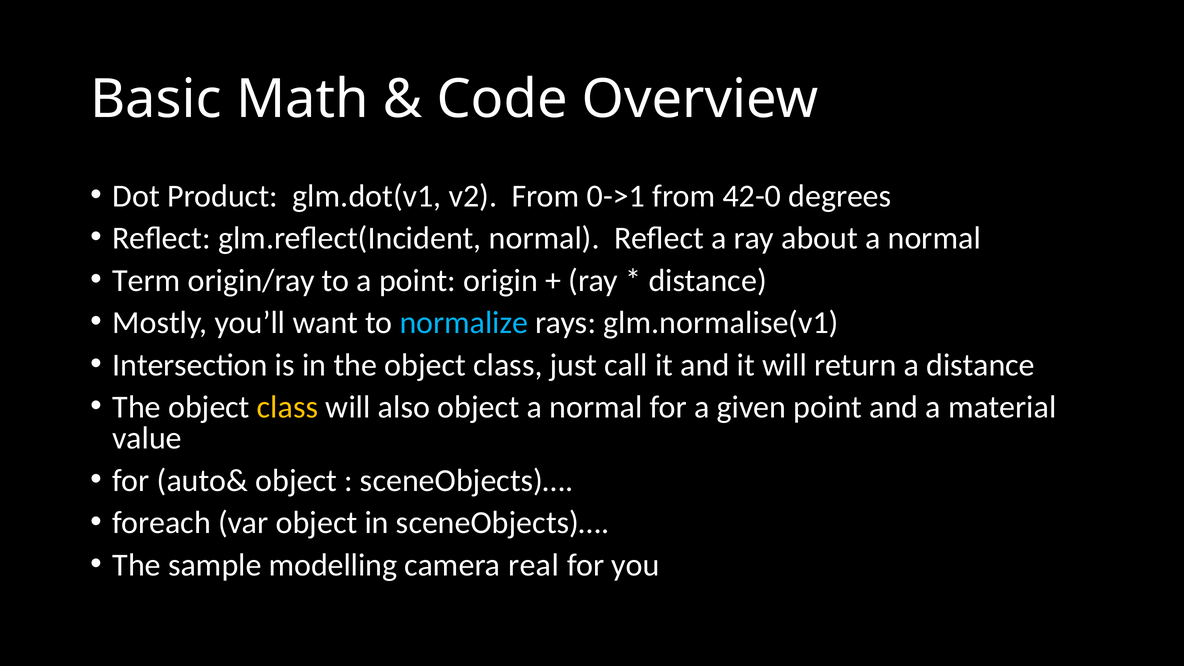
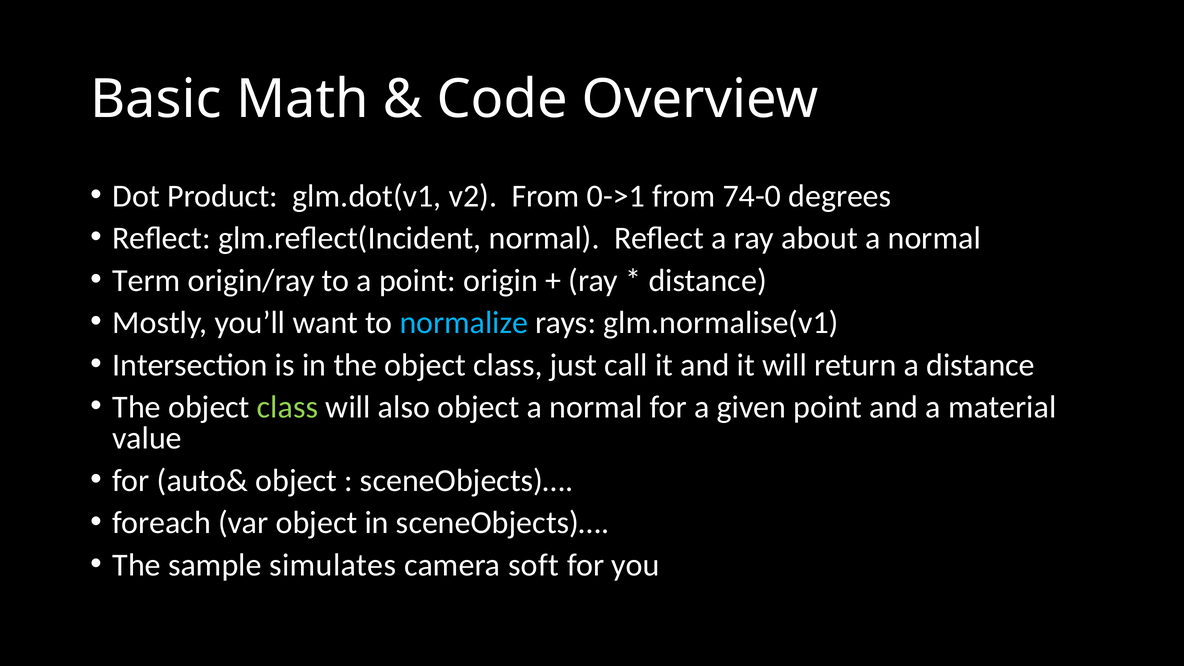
42-0: 42-0 -> 74-0 (752, 196)
class colour: yellow -> light green (288, 407)
modelling: modelling -> simulates (333, 565)
real: real -> soft (534, 565)
